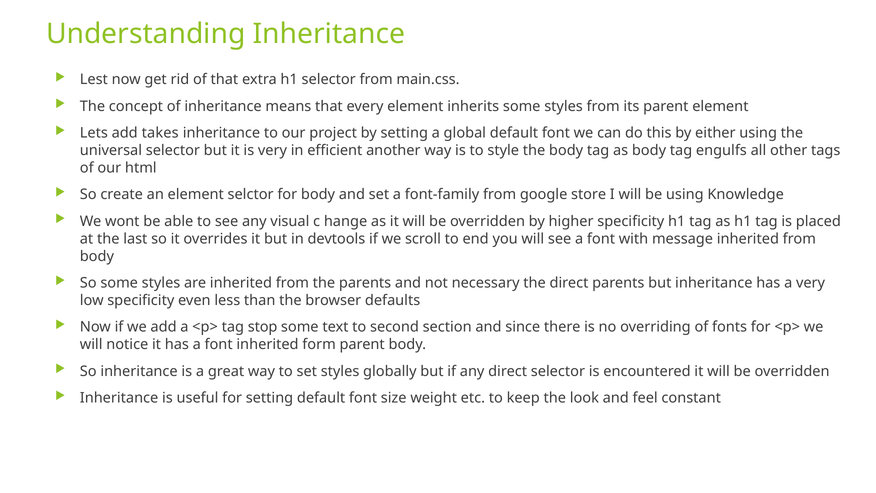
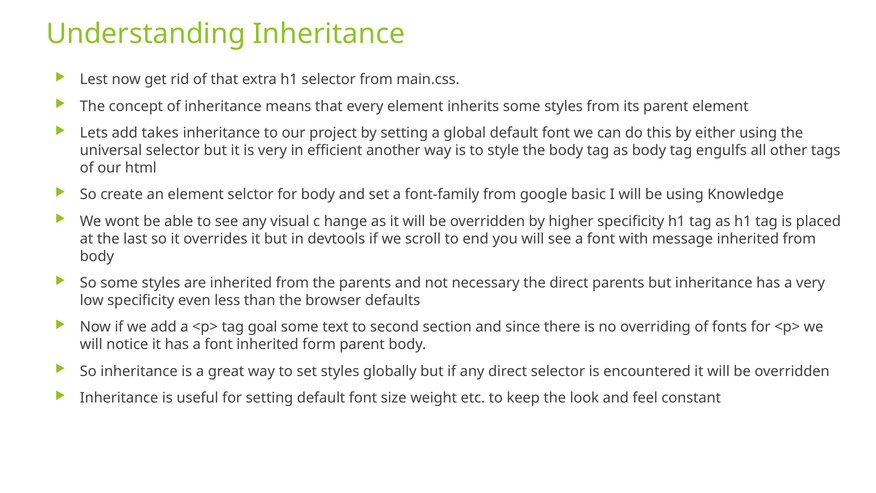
store: store -> basic (589, 194)
stop: stop -> goal (263, 327)
